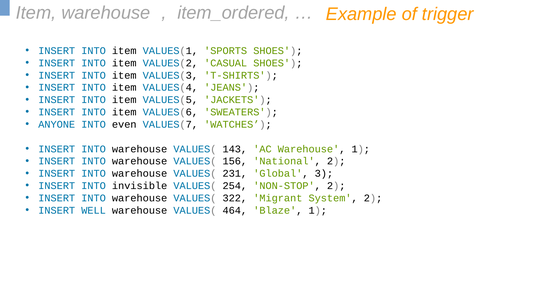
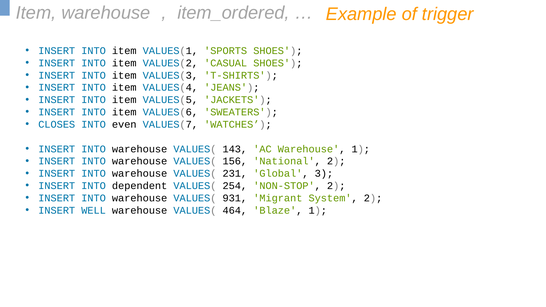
ANYONE: ANYONE -> CLOSES (57, 124)
invisible: invisible -> dependent (140, 186)
322: 322 -> 931 (235, 198)
